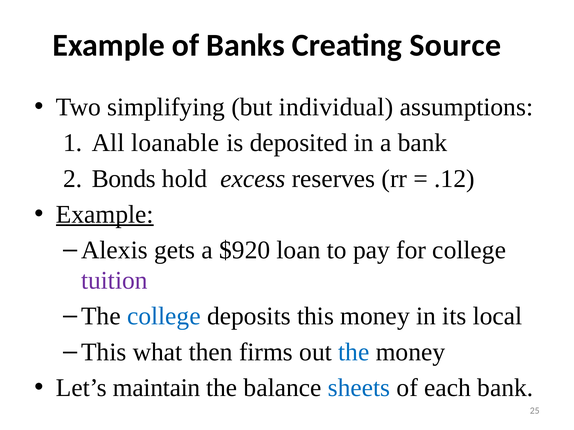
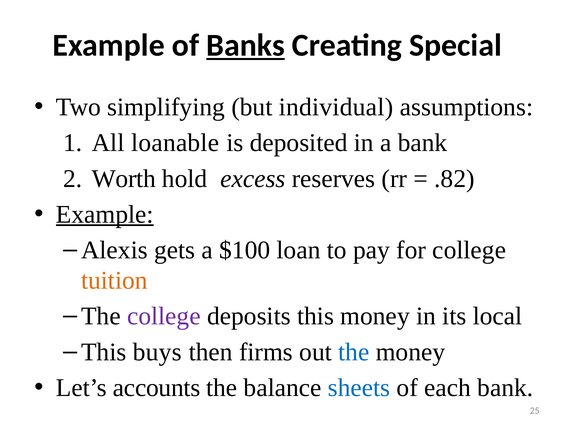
Banks underline: none -> present (246, 45)
Source: Source -> Special (456, 45)
Bonds: Bonds -> Worth (124, 179)
.12: .12 -> .82 (454, 179)
$920: $920 -> $100 (245, 250)
tuition colour: purple -> orange (114, 281)
college colour: blue -> purple (164, 317)
what: what -> buys (157, 352)
maintain: maintain -> accounts (157, 388)
